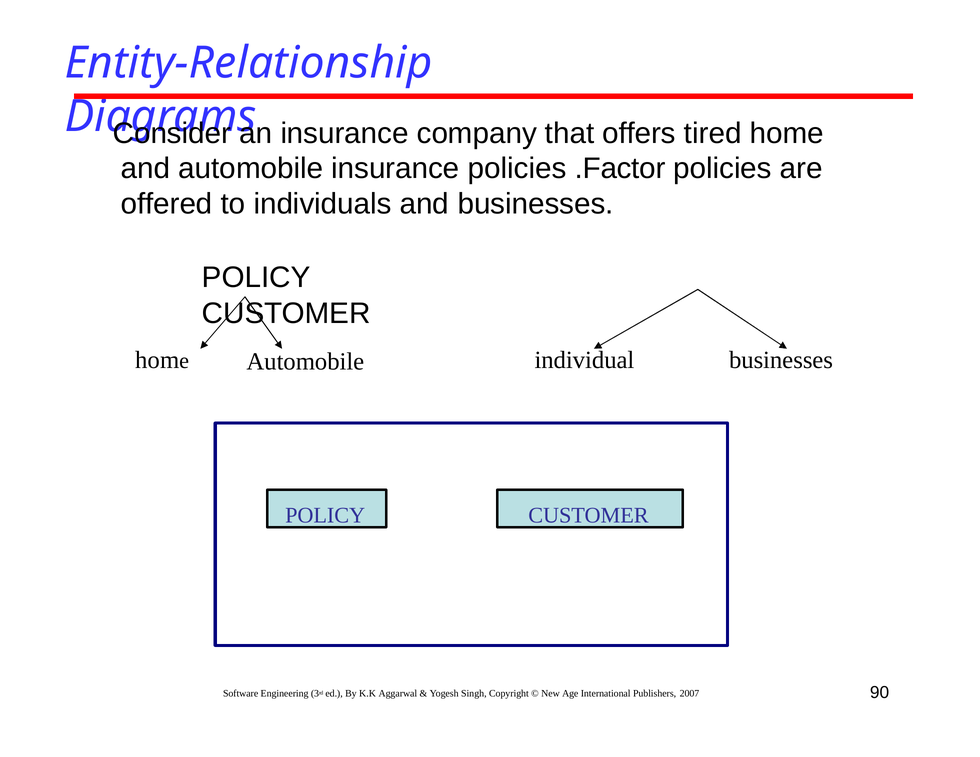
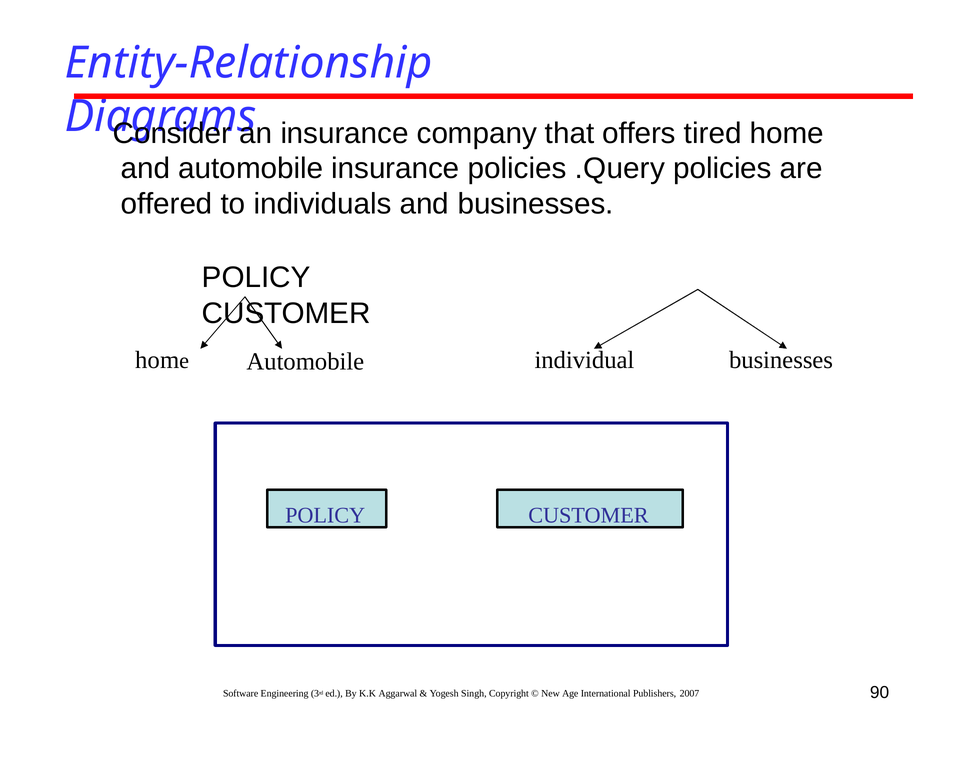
.Factor: .Factor -> .Query (620, 169)
